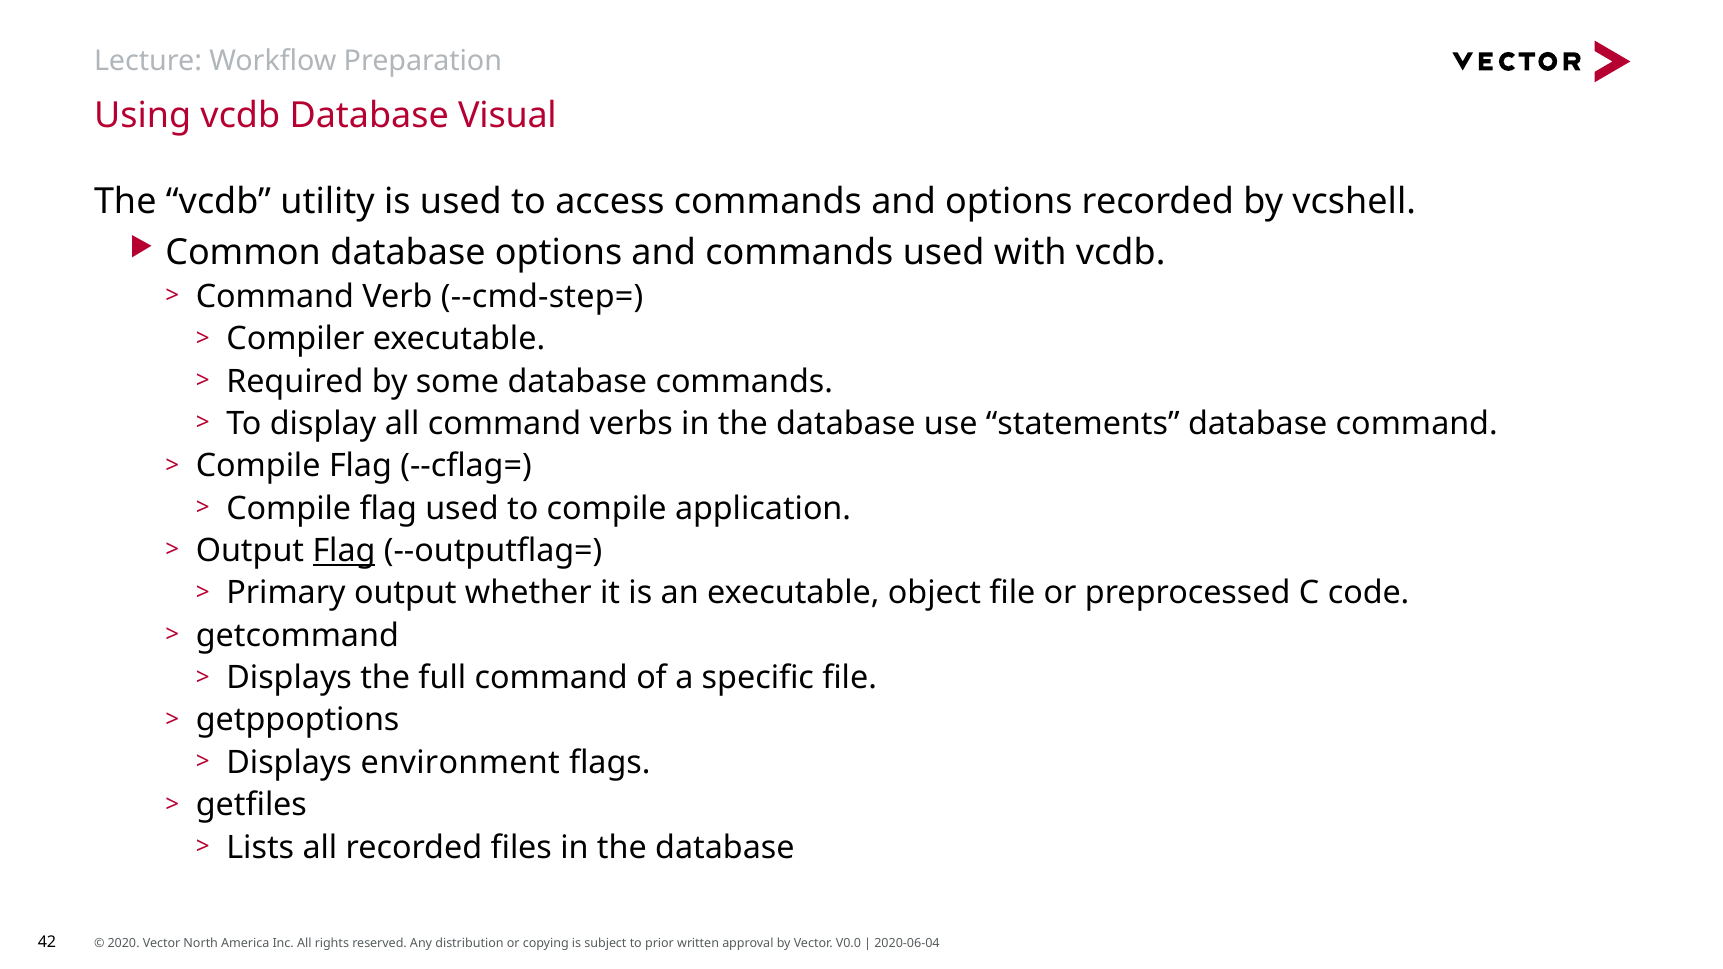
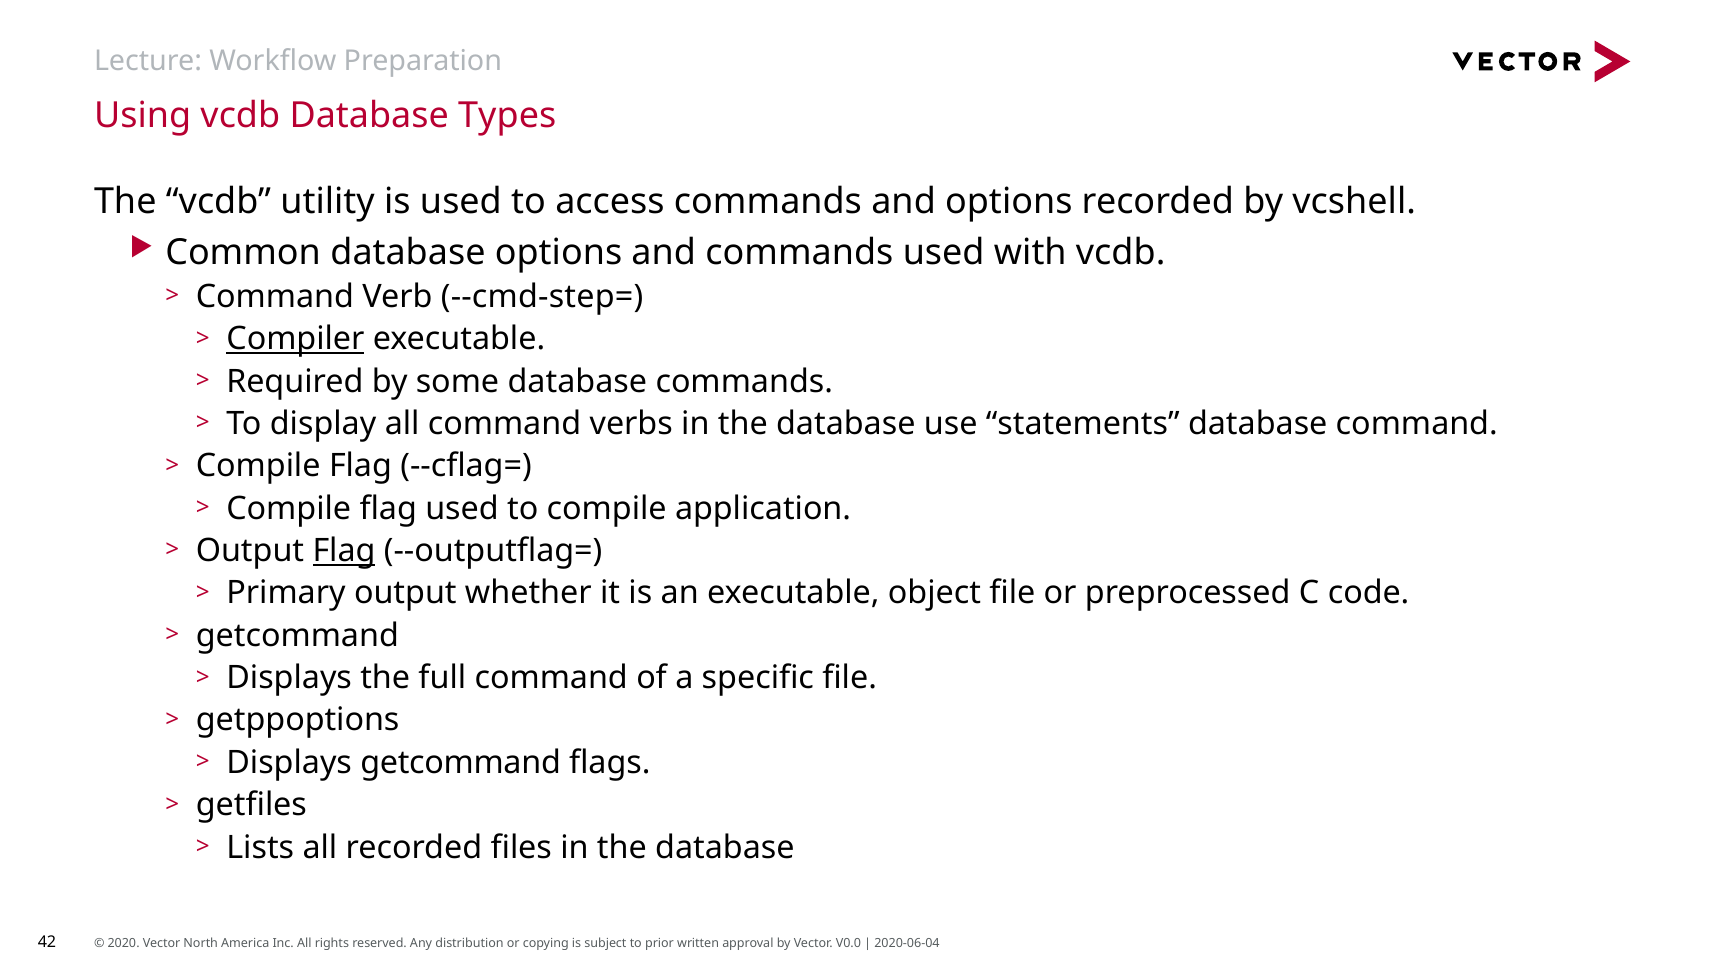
Visual: Visual -> Types (507, 116)
Compiler underline: none -> present (295, 339)
Displays environment: environment -> getcommand (461, 763)
